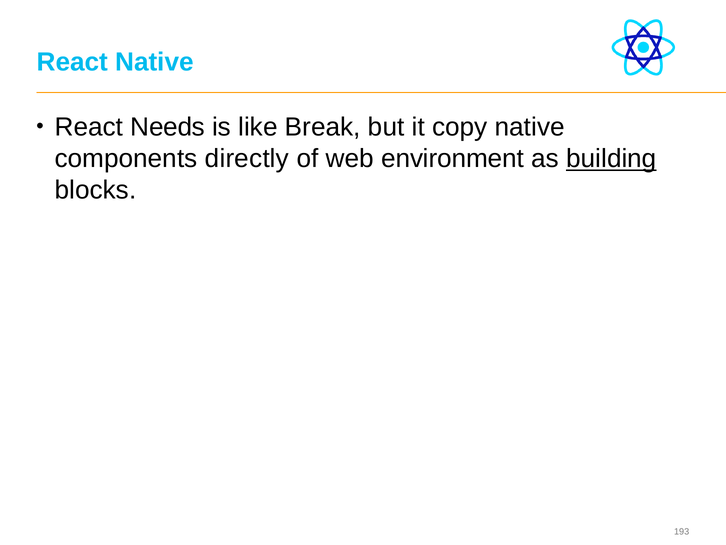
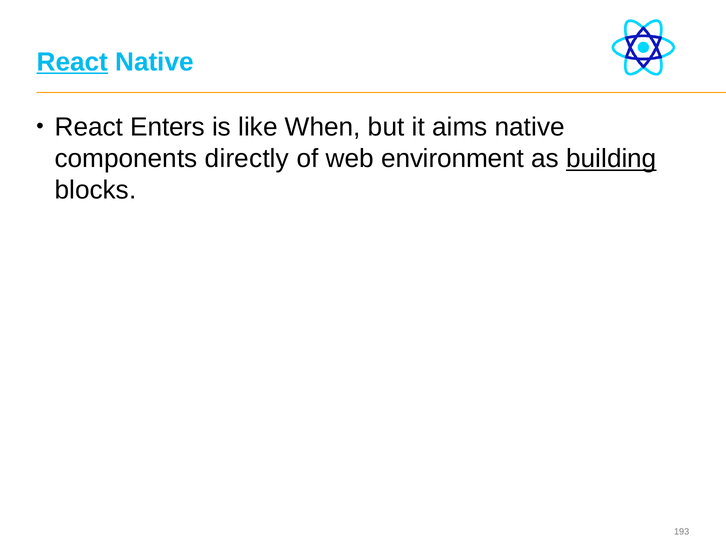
React underline: none -> present (72, 62)
Needs: Needs -> Enters (168, 127)
Break: Break -> When (323, 127)
copy: copy -> aims (460, 127)
